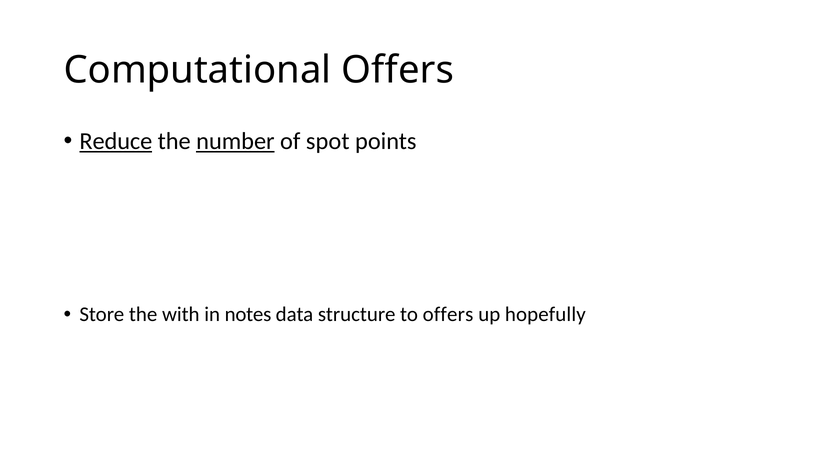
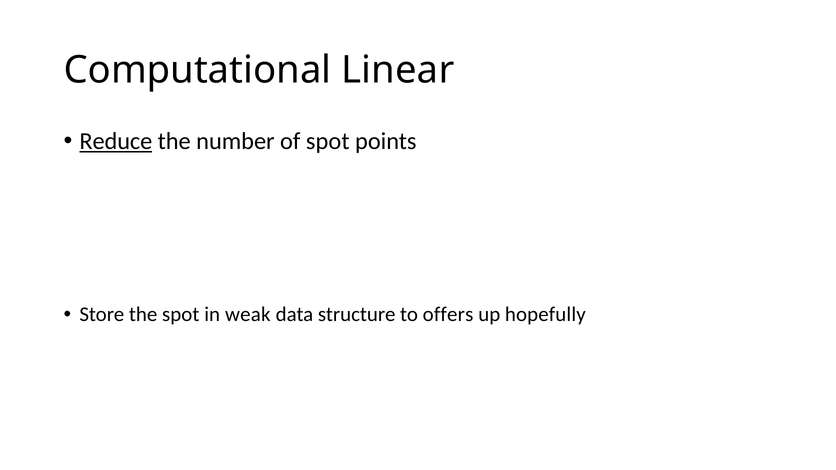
Computational Offers: Offers -> Linear (398, 70)
number underline: present -> none (235, 141)
the with: with -> spot (181, 315)
notes: notes -> weak (248, 315)
